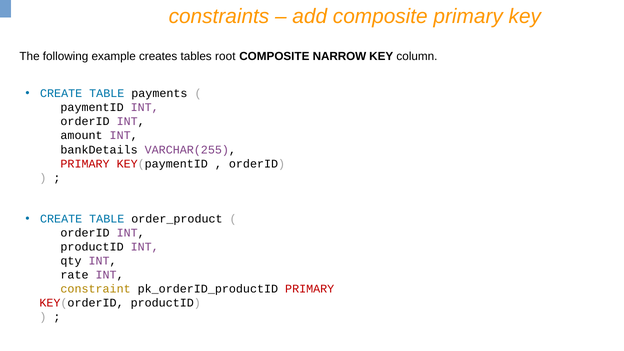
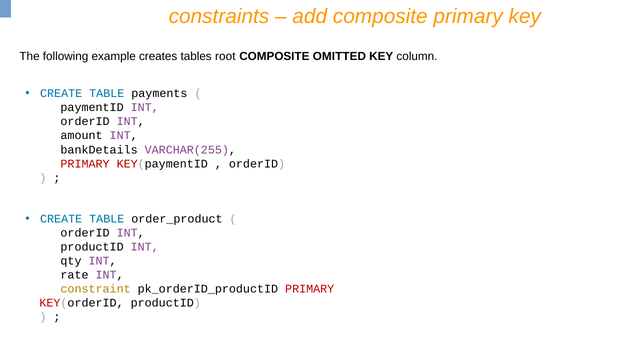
NARROW: NARROW -> OMITTED (339, 57)
